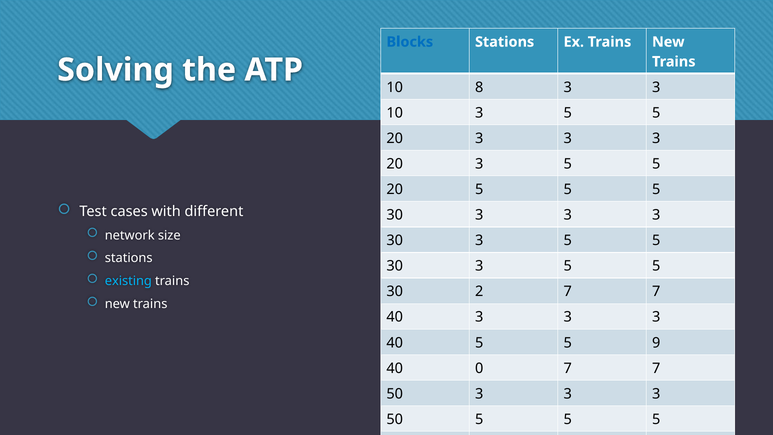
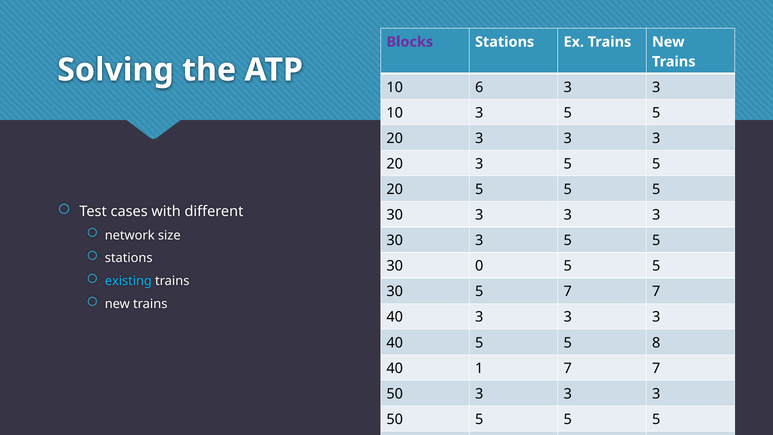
Blocks colour: blue -> purple (410, 42)
8: 8 -> 6 (479, 87)
3: 3 -> 0 (479, 266)
30 2: 2 -> 5 (479, 292)
9: 9 -> 8 (656, 343)
0: 0 -> 1 (479, 368)
